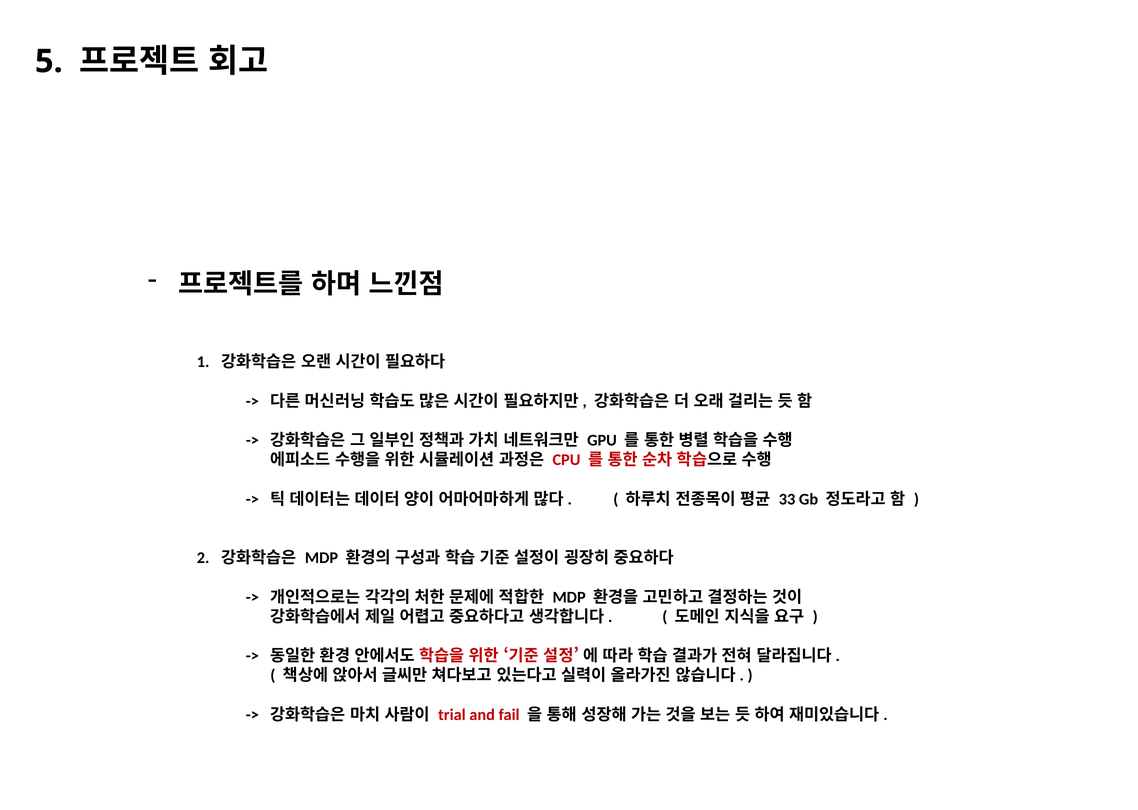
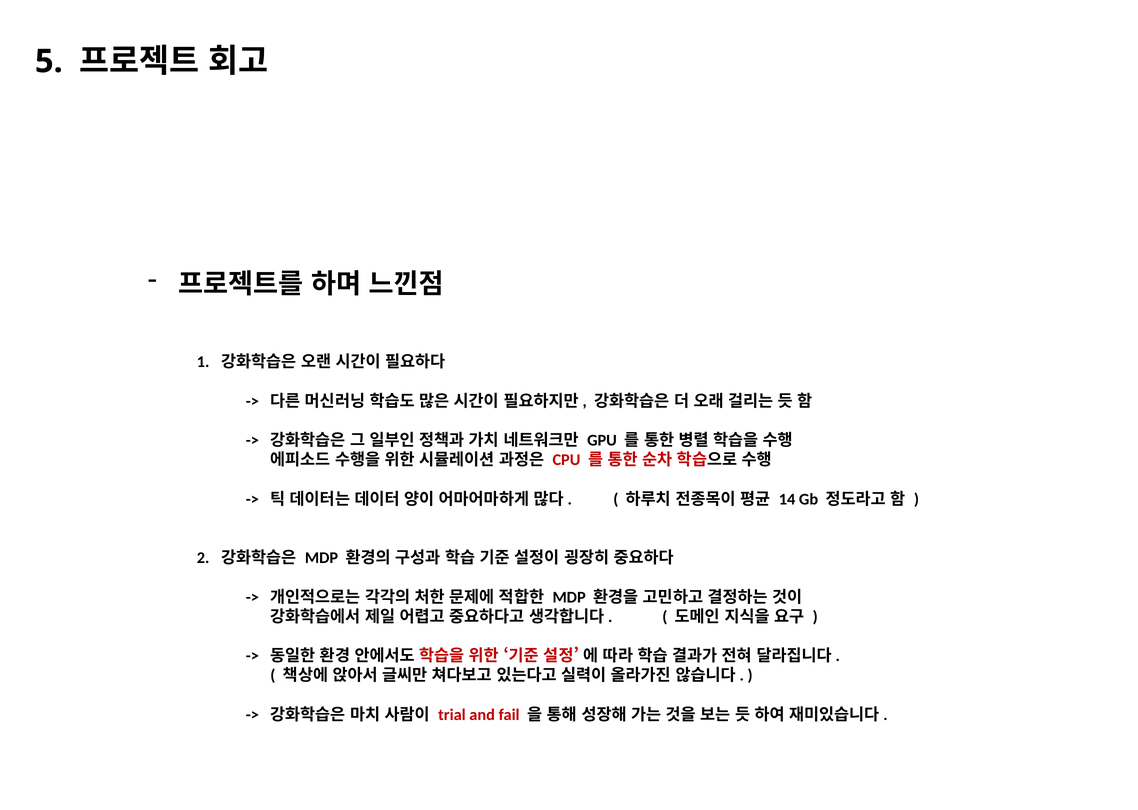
33: 33 -> 14 (787, 499)
